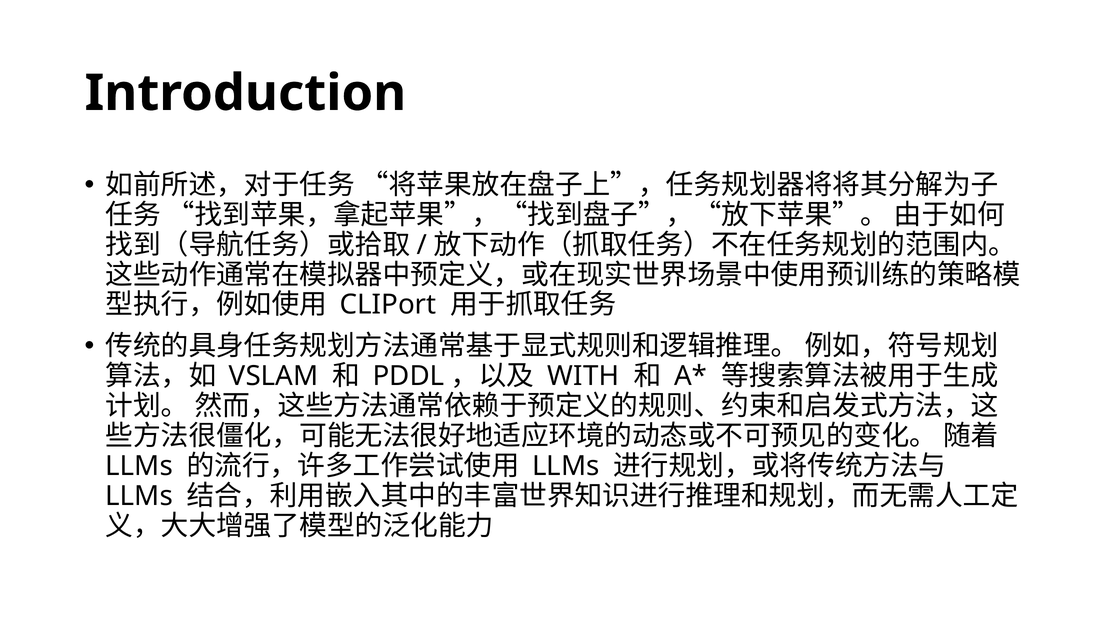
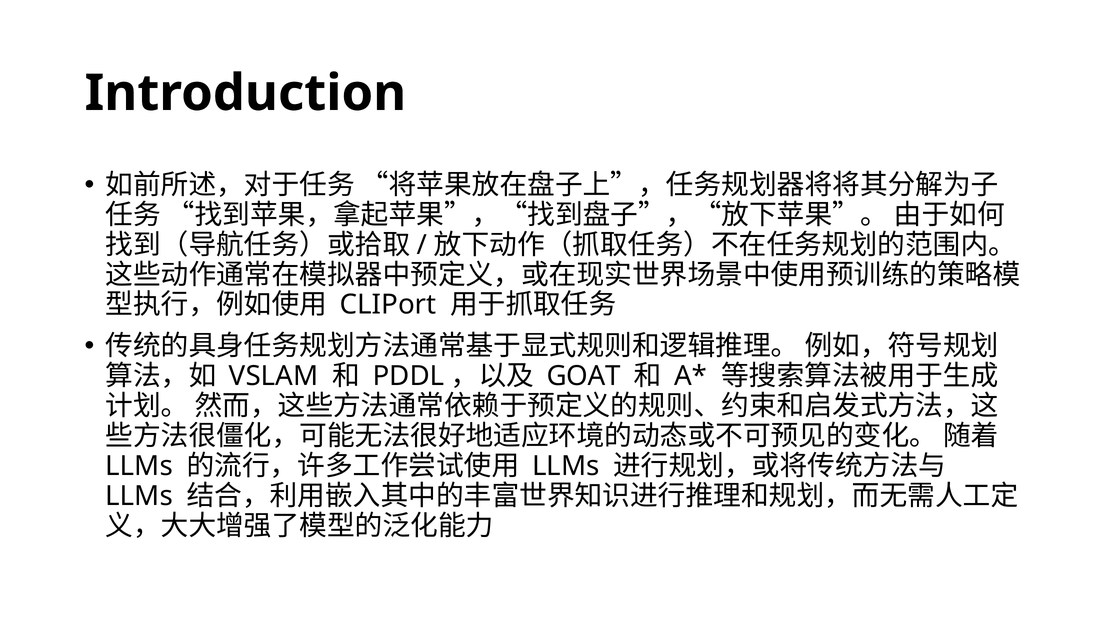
WITH: WITH -> GOAT (584, 376)
